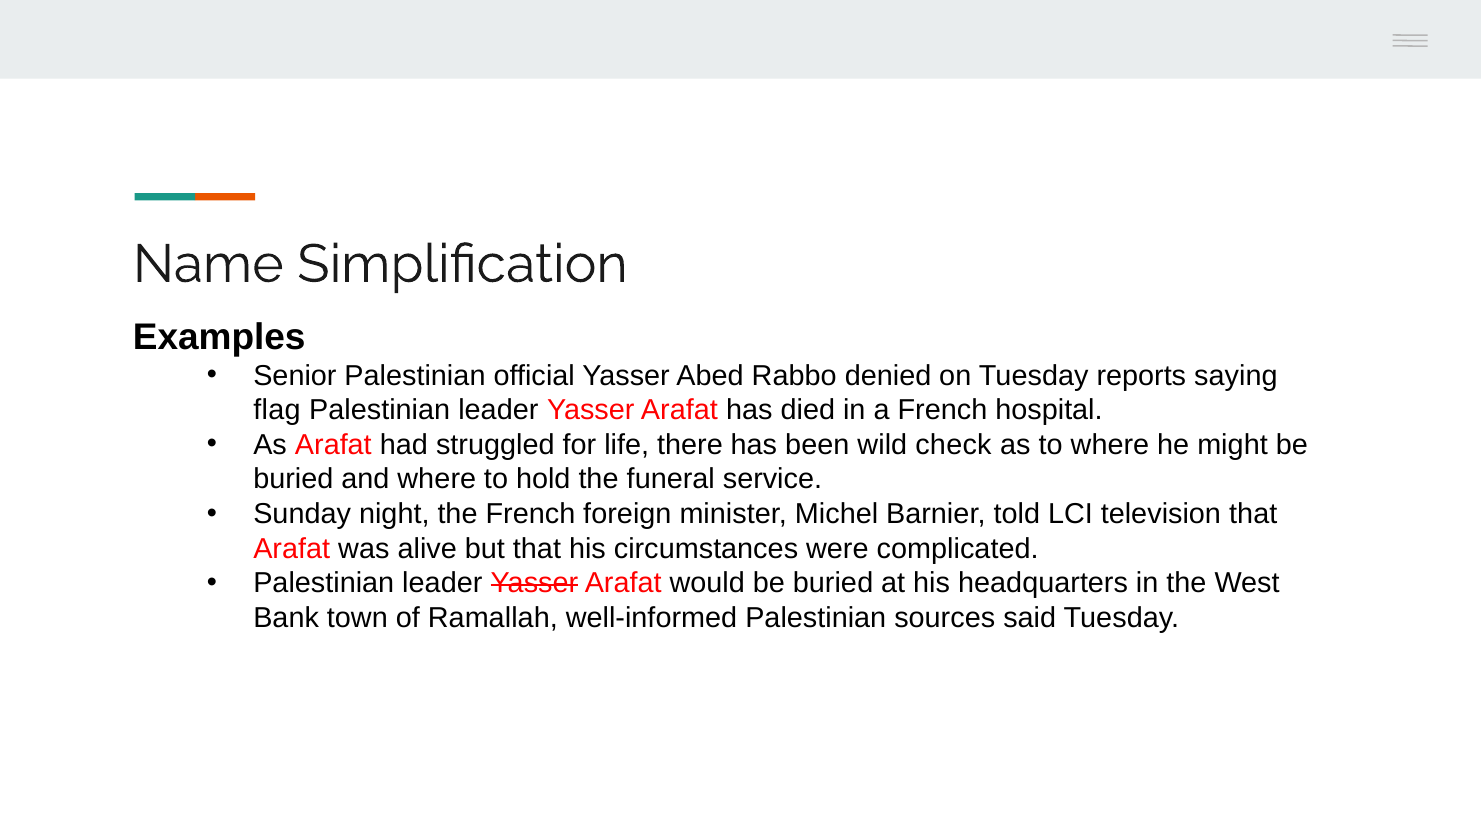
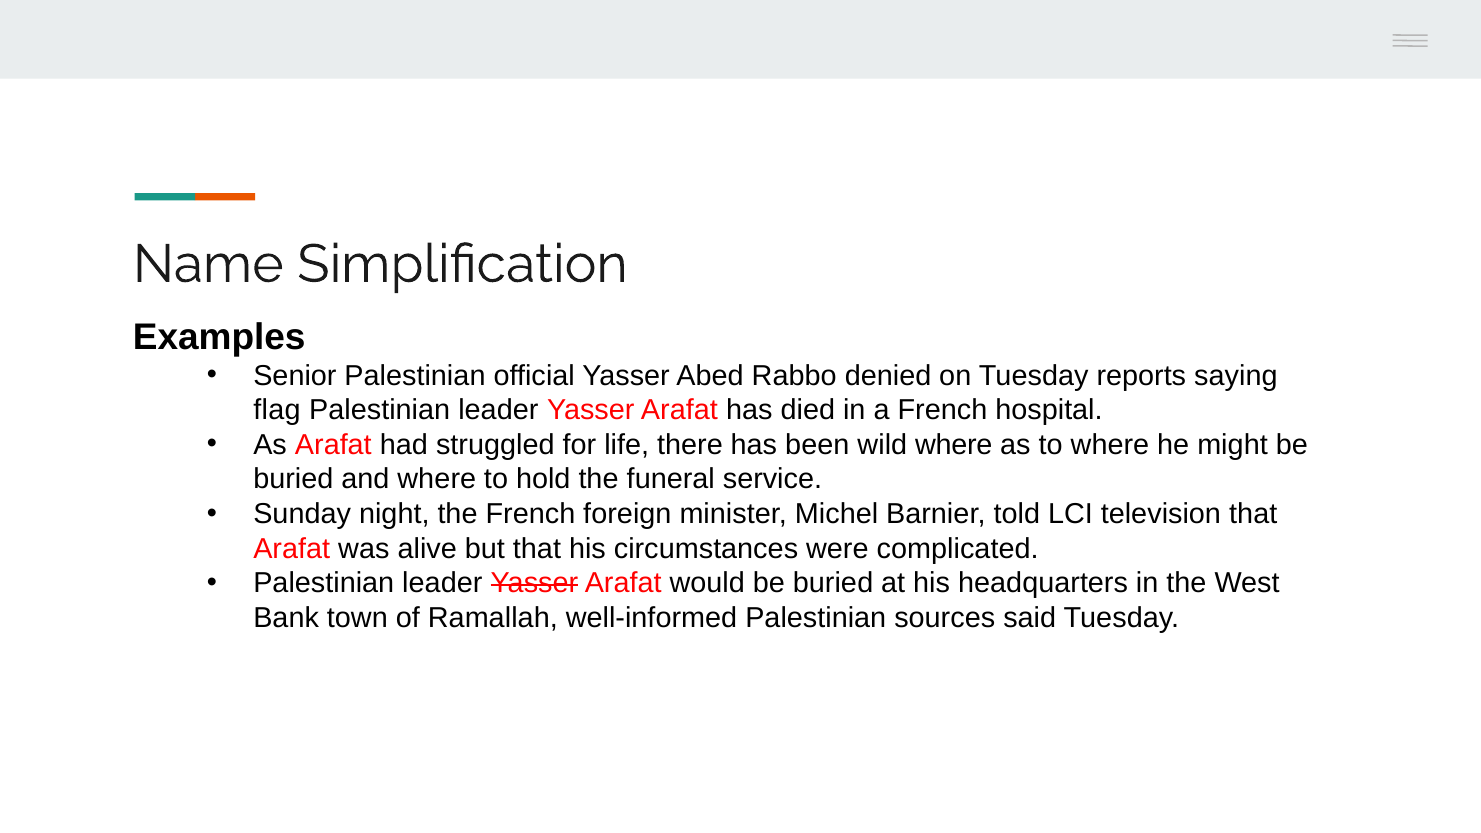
wild check: check -> where (954, 445)
